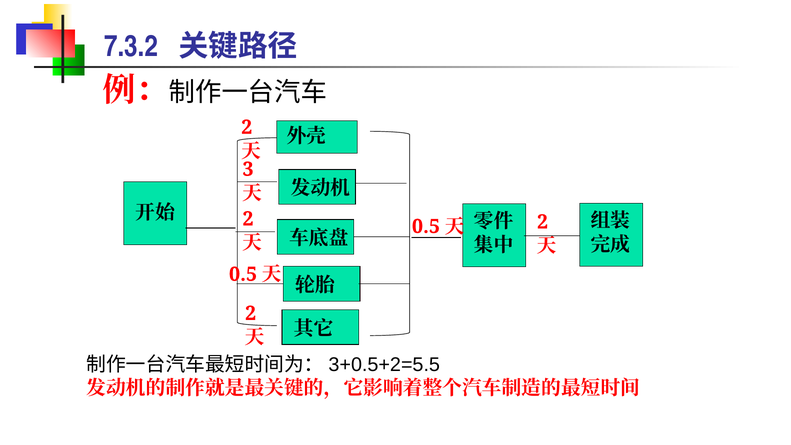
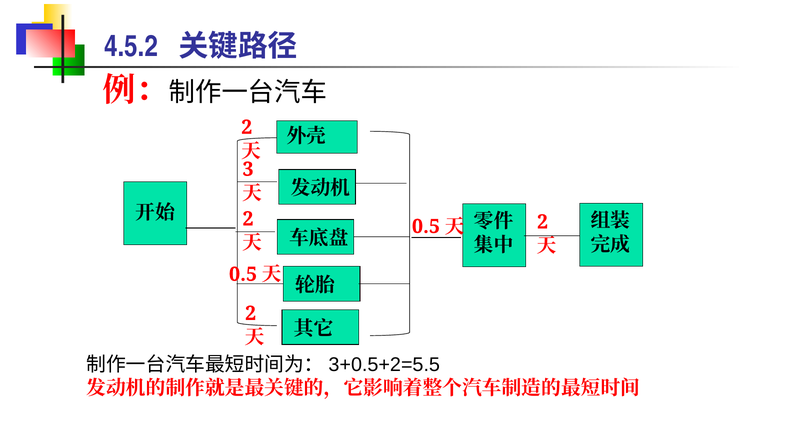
7.3.2: 7.3.2 -> 4.5.2 (131, 47)
